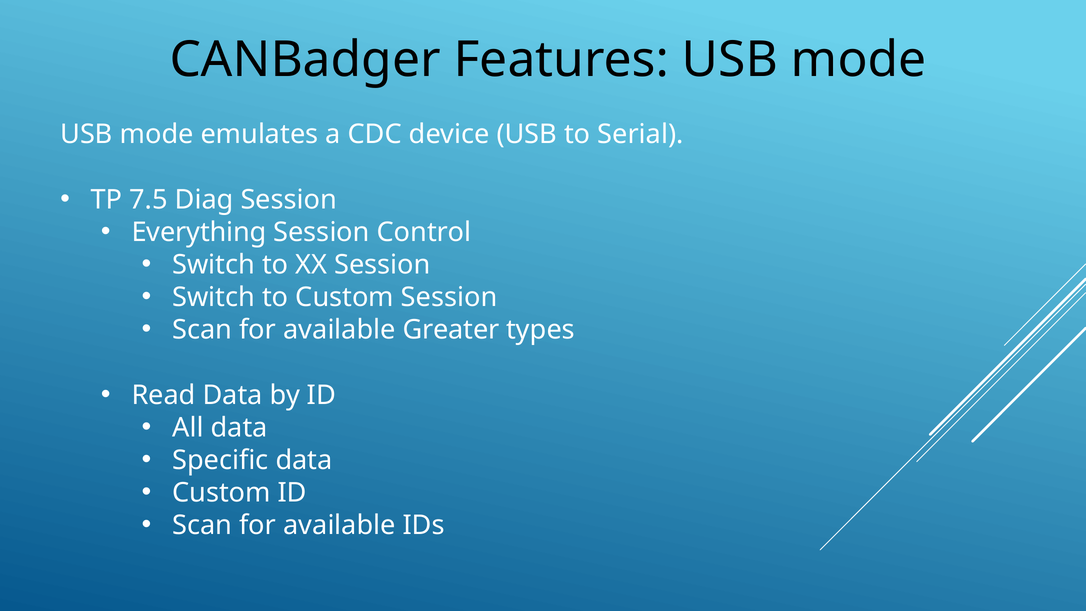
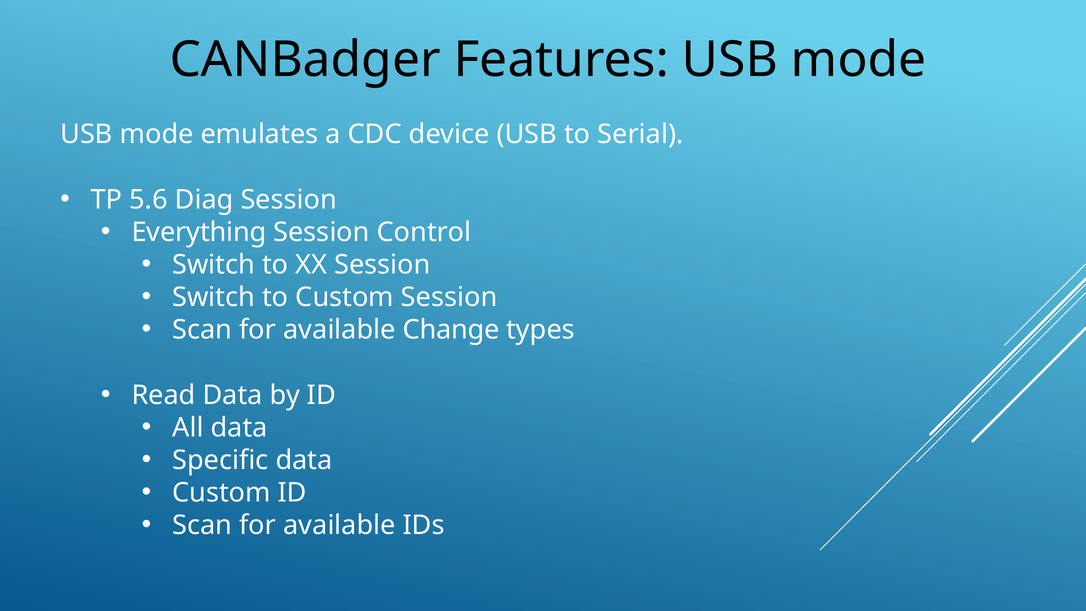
7.5: 7.5 -> 5.6 (149, 200)
Greater: Greater -> Change (451, 330)
